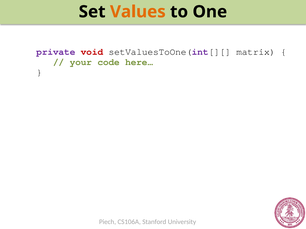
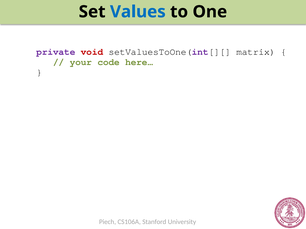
Values colour: orange -> blue (138, 12)
